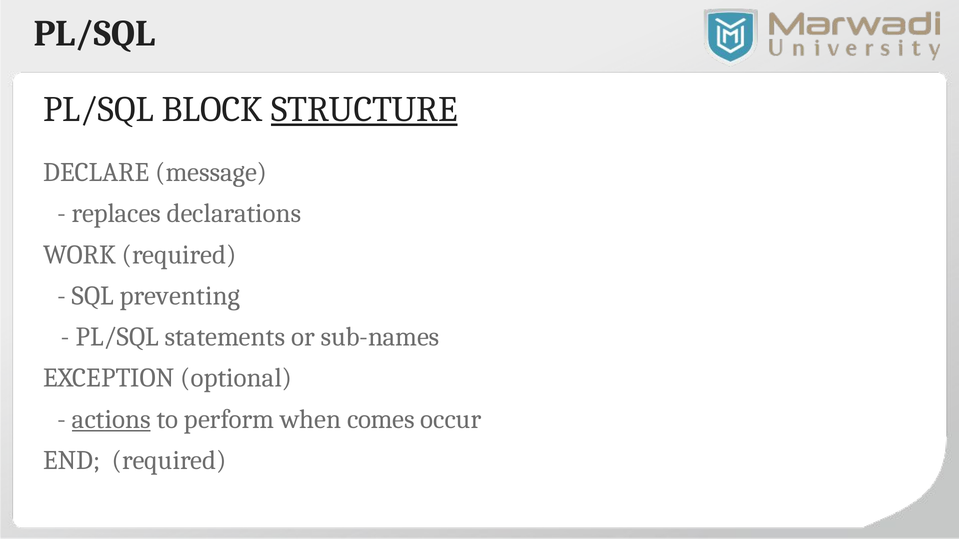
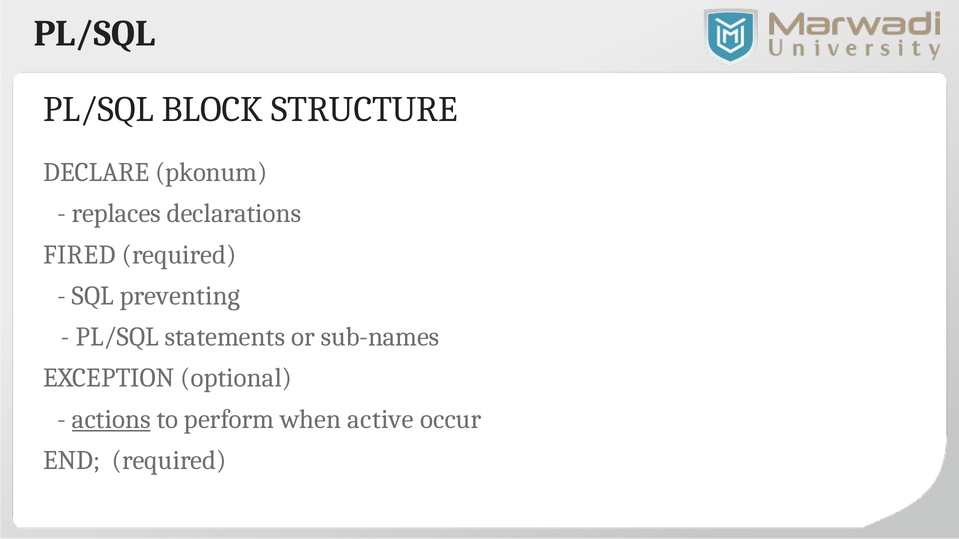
STRUCTURE underline: present -> none (364, 109)
message: message -> pkonum (211, 173)
WORK: WORK -> FIRED (79, 255)
comes: comes -> active (381, 419)
